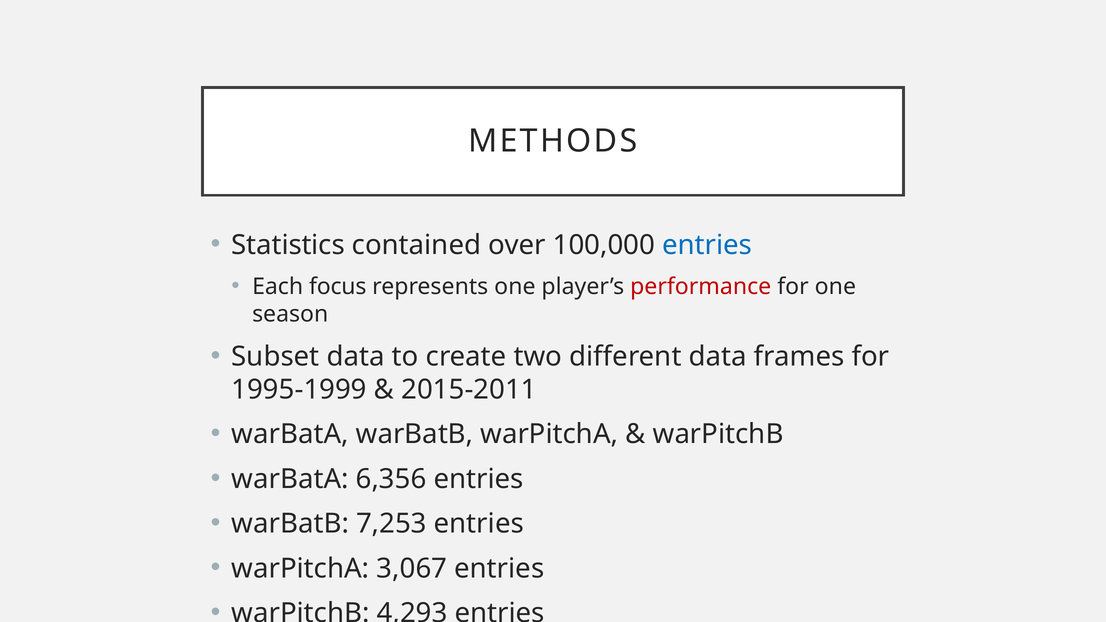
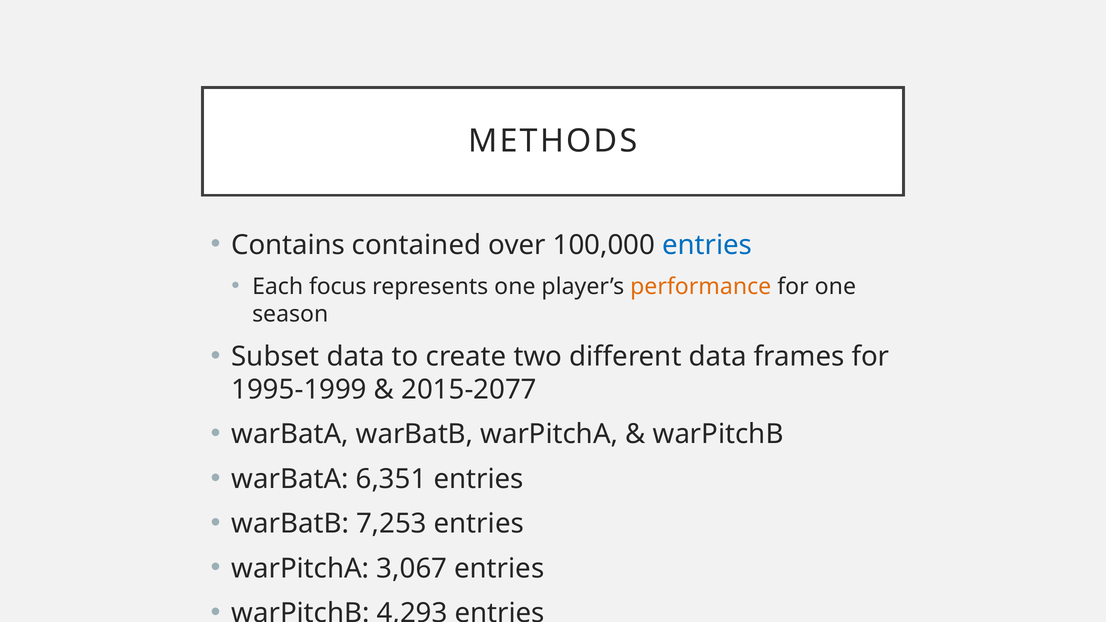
Statistics: Statistics -> Contains (288, 245)
performance colour: red -> orange (701, 287)
2015-2011: 2015-2011 -> 2015-2077 (469, 390)
6,356: 6,356 -> 6,351 (391, 479)
